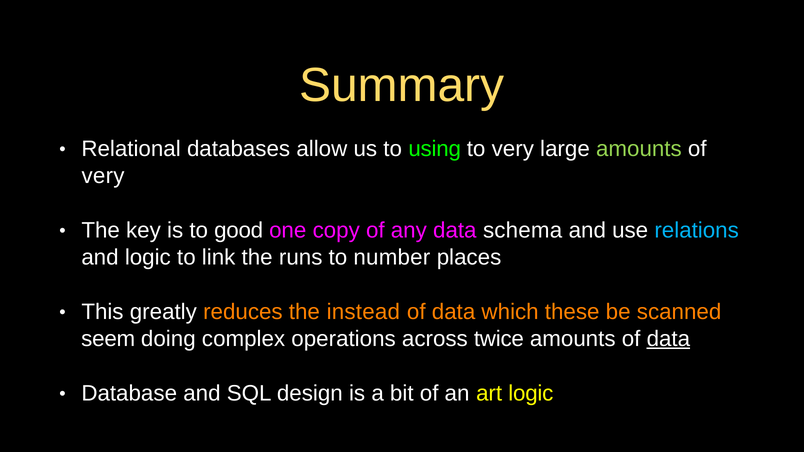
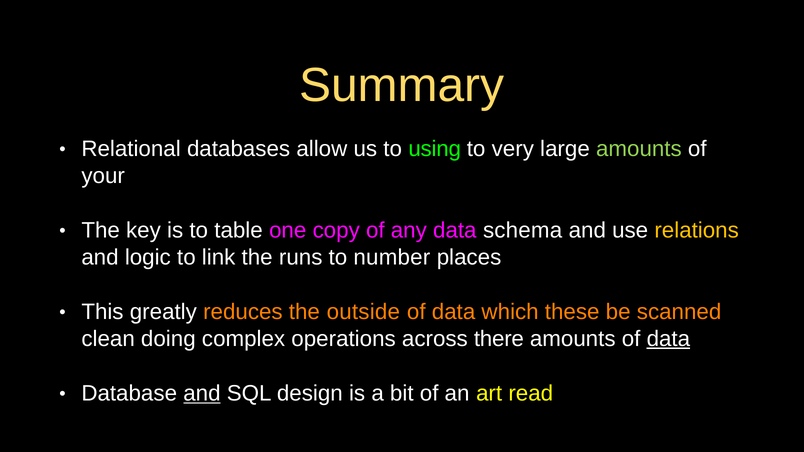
very: very -> your (103, 176)
good: good -> table (239, 231)
relations colour: light blue -> yellow (697, 231)
instead: instead -> outside (363, 312)
seem: seem -> clean (108, 339)
twice: twice -> there (499, 339)
and underline: none -> present (202, 394)
art logic: logic -> read (531, 394)
